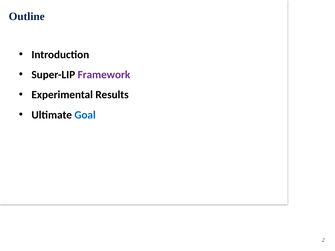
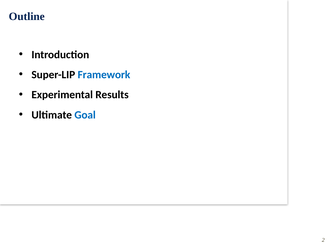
Framework colour: purple -> blue (104, 75)
